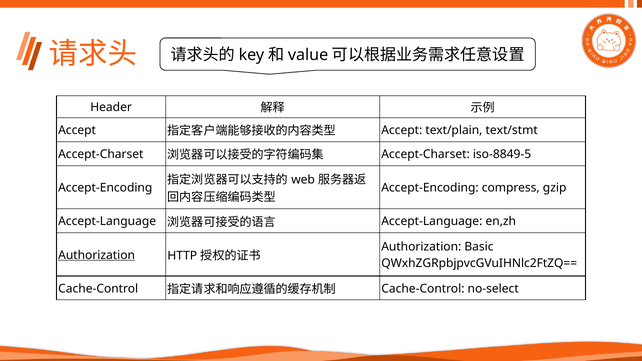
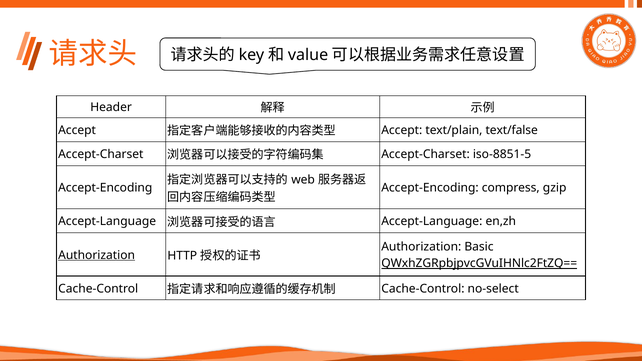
text/stmt: text/stmt -> text/false (512, 130)
iso-8849-5: iso-8849-5 -> iso-8851-5 (502, 154)
QWxhZGRpbjpvcGVuIHNlc2FtZQ== underline: none -> present (479, 263)
